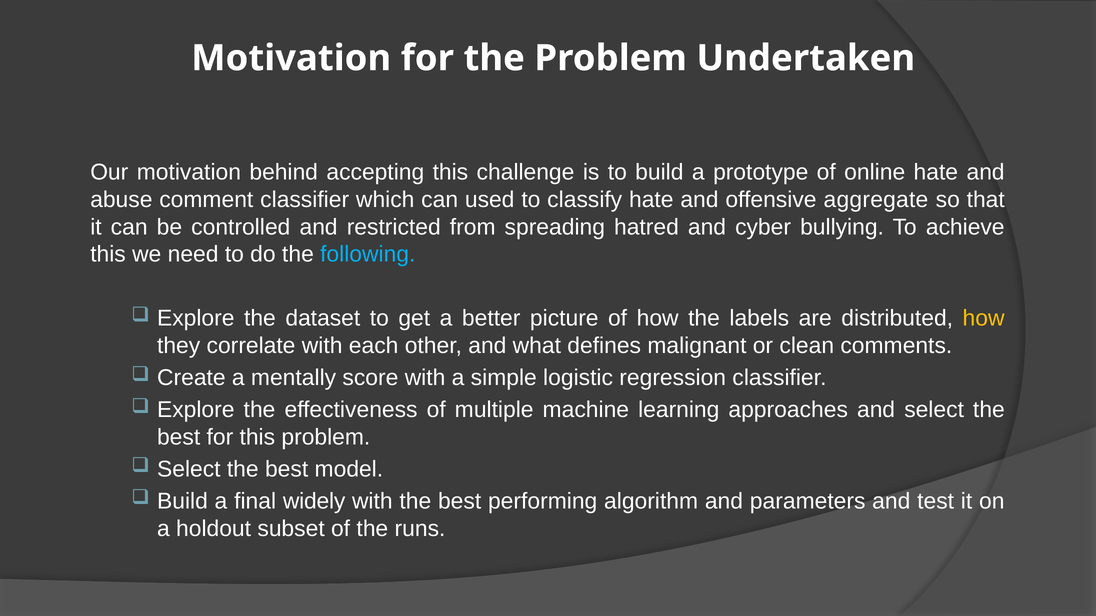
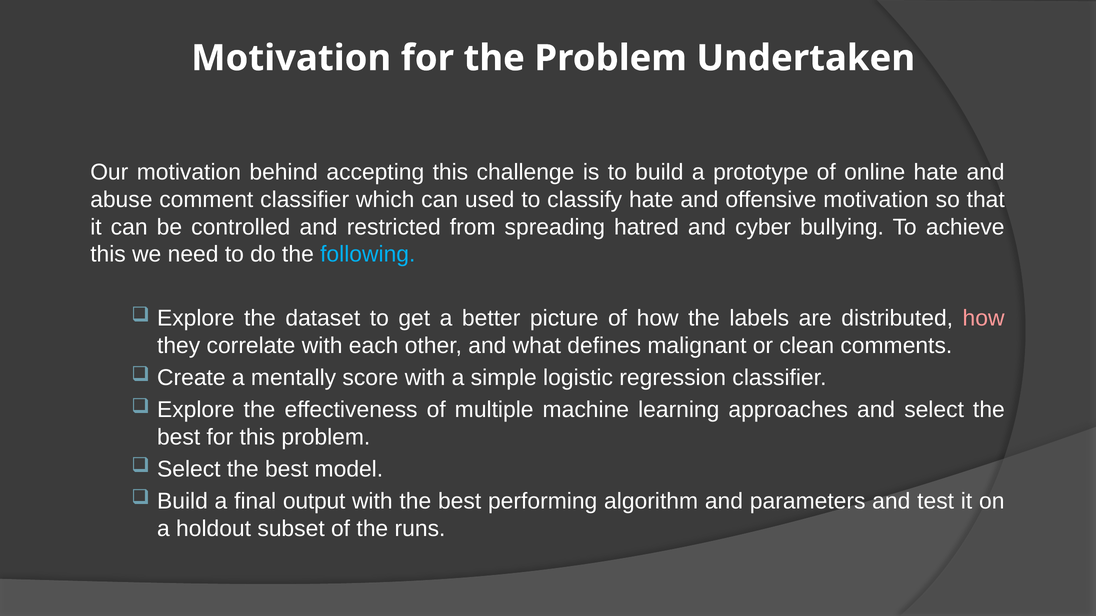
offensive aggregate: aggregate -> motivation (876, 200)
how colour: yellow -> pink (984, 319)
widely: widely -> output (314, 502)
